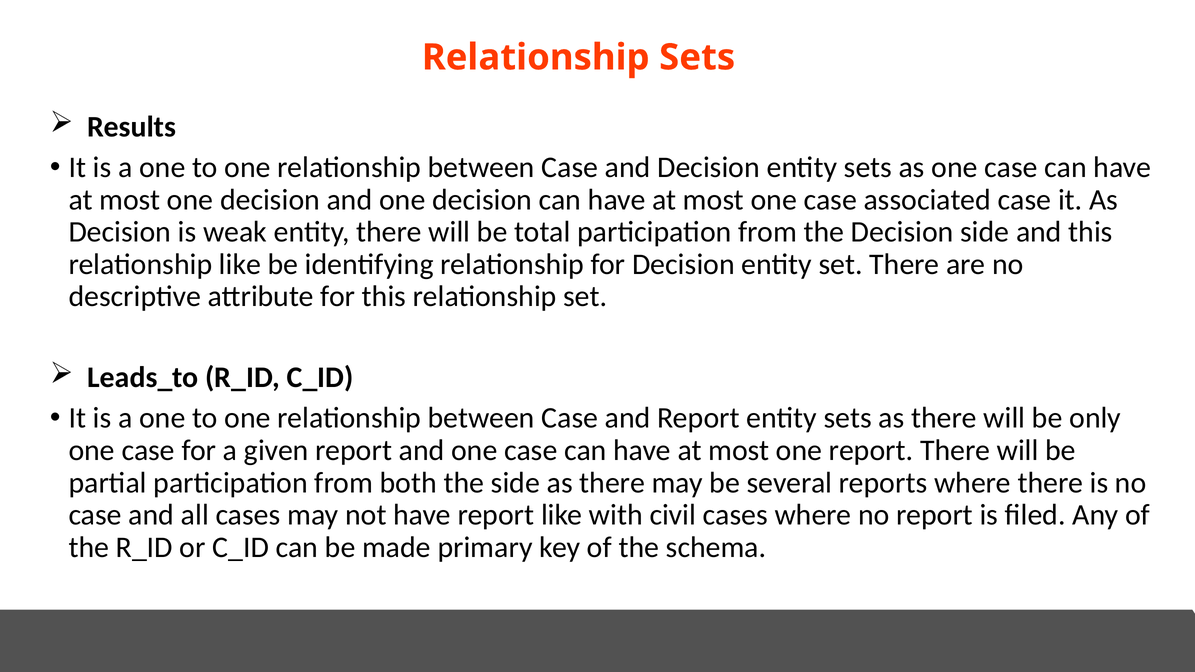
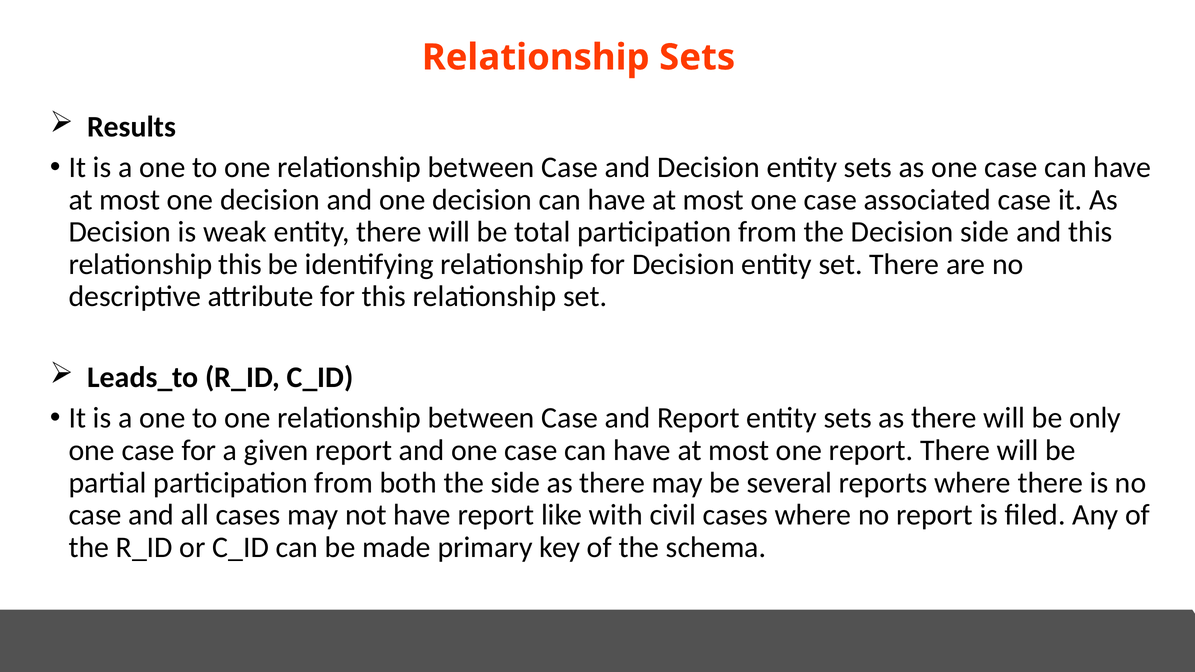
relationship like: like -> this (240, 264)
